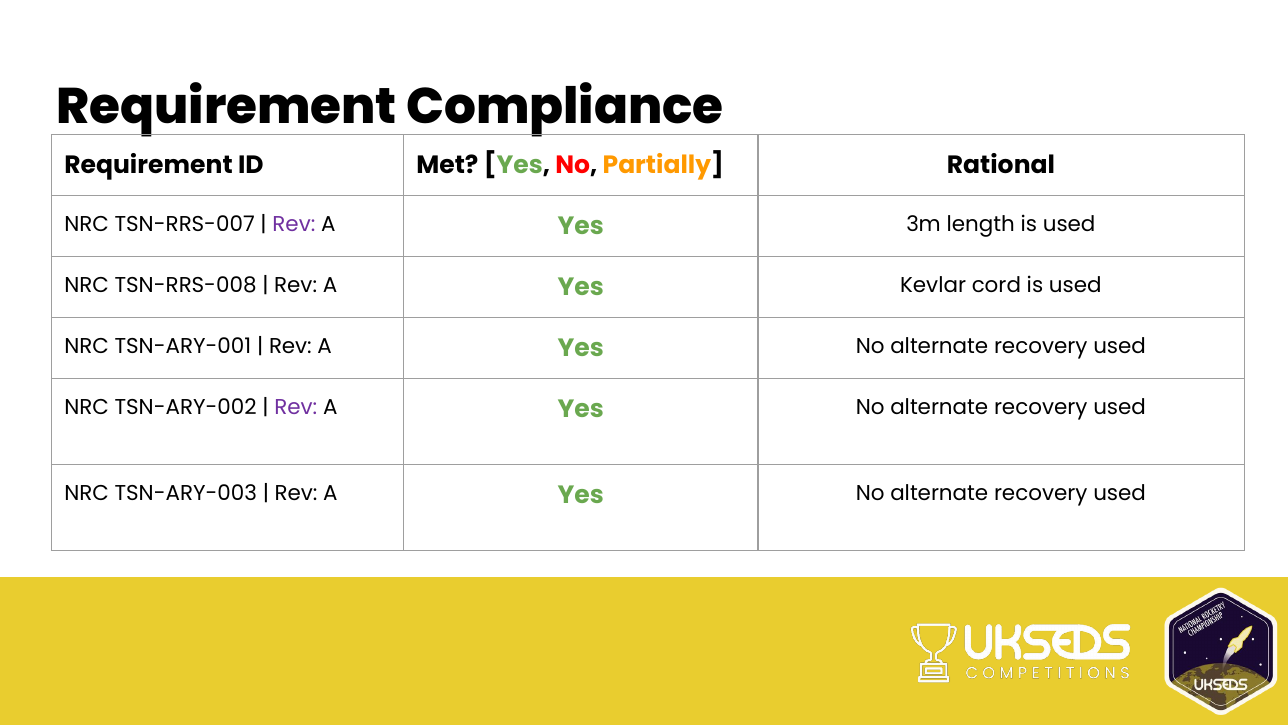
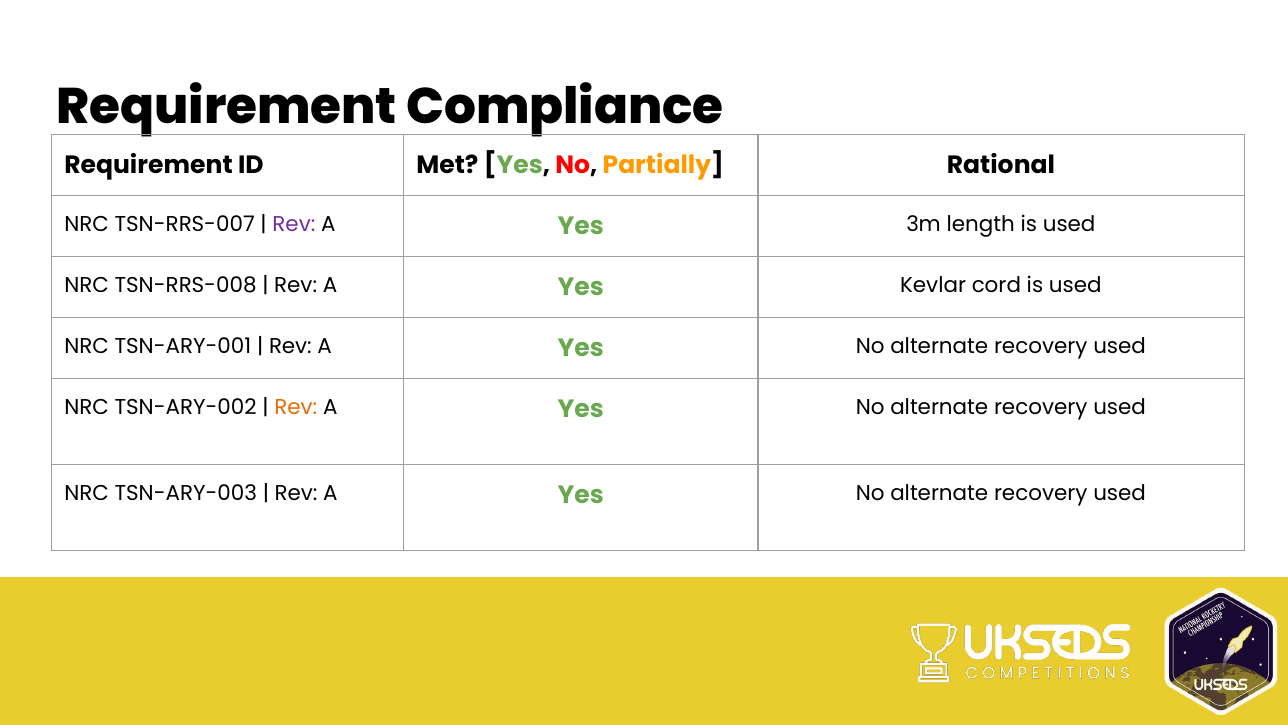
Rev colour: purple -> orange (296, 407)
